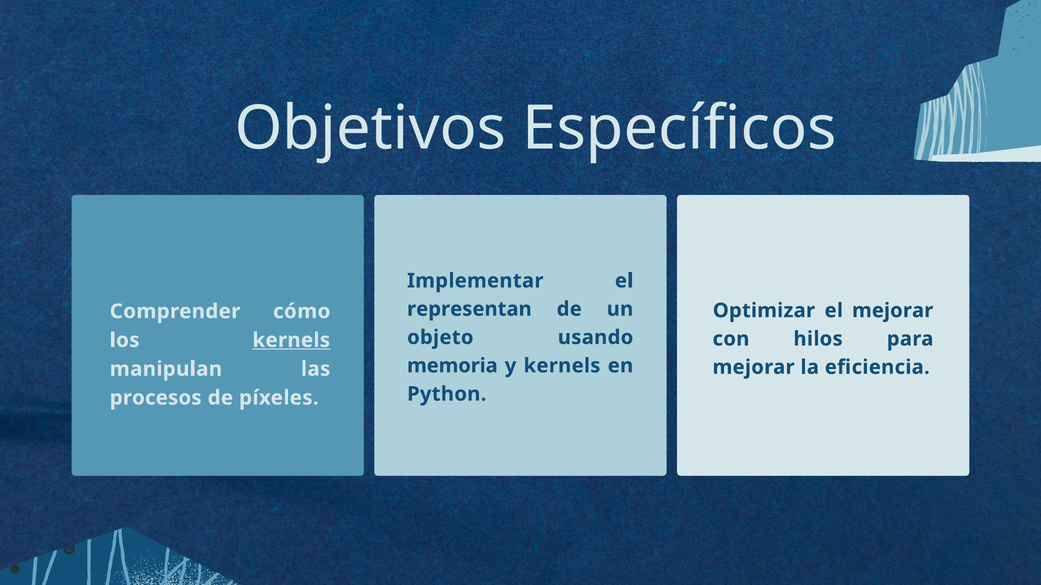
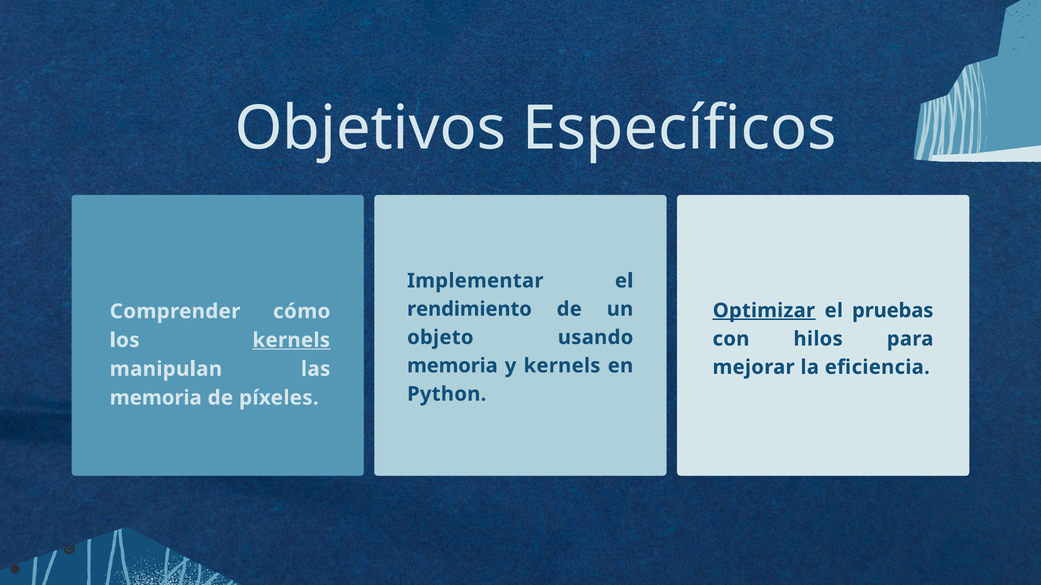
representan: representan -> rendimiento (469, 309)
Optimizar underline: none -> present (764, 311)
el mejorar: mejorar -> pruebas (893, 311)
procesos: procesos -> memoria (156, 398)
